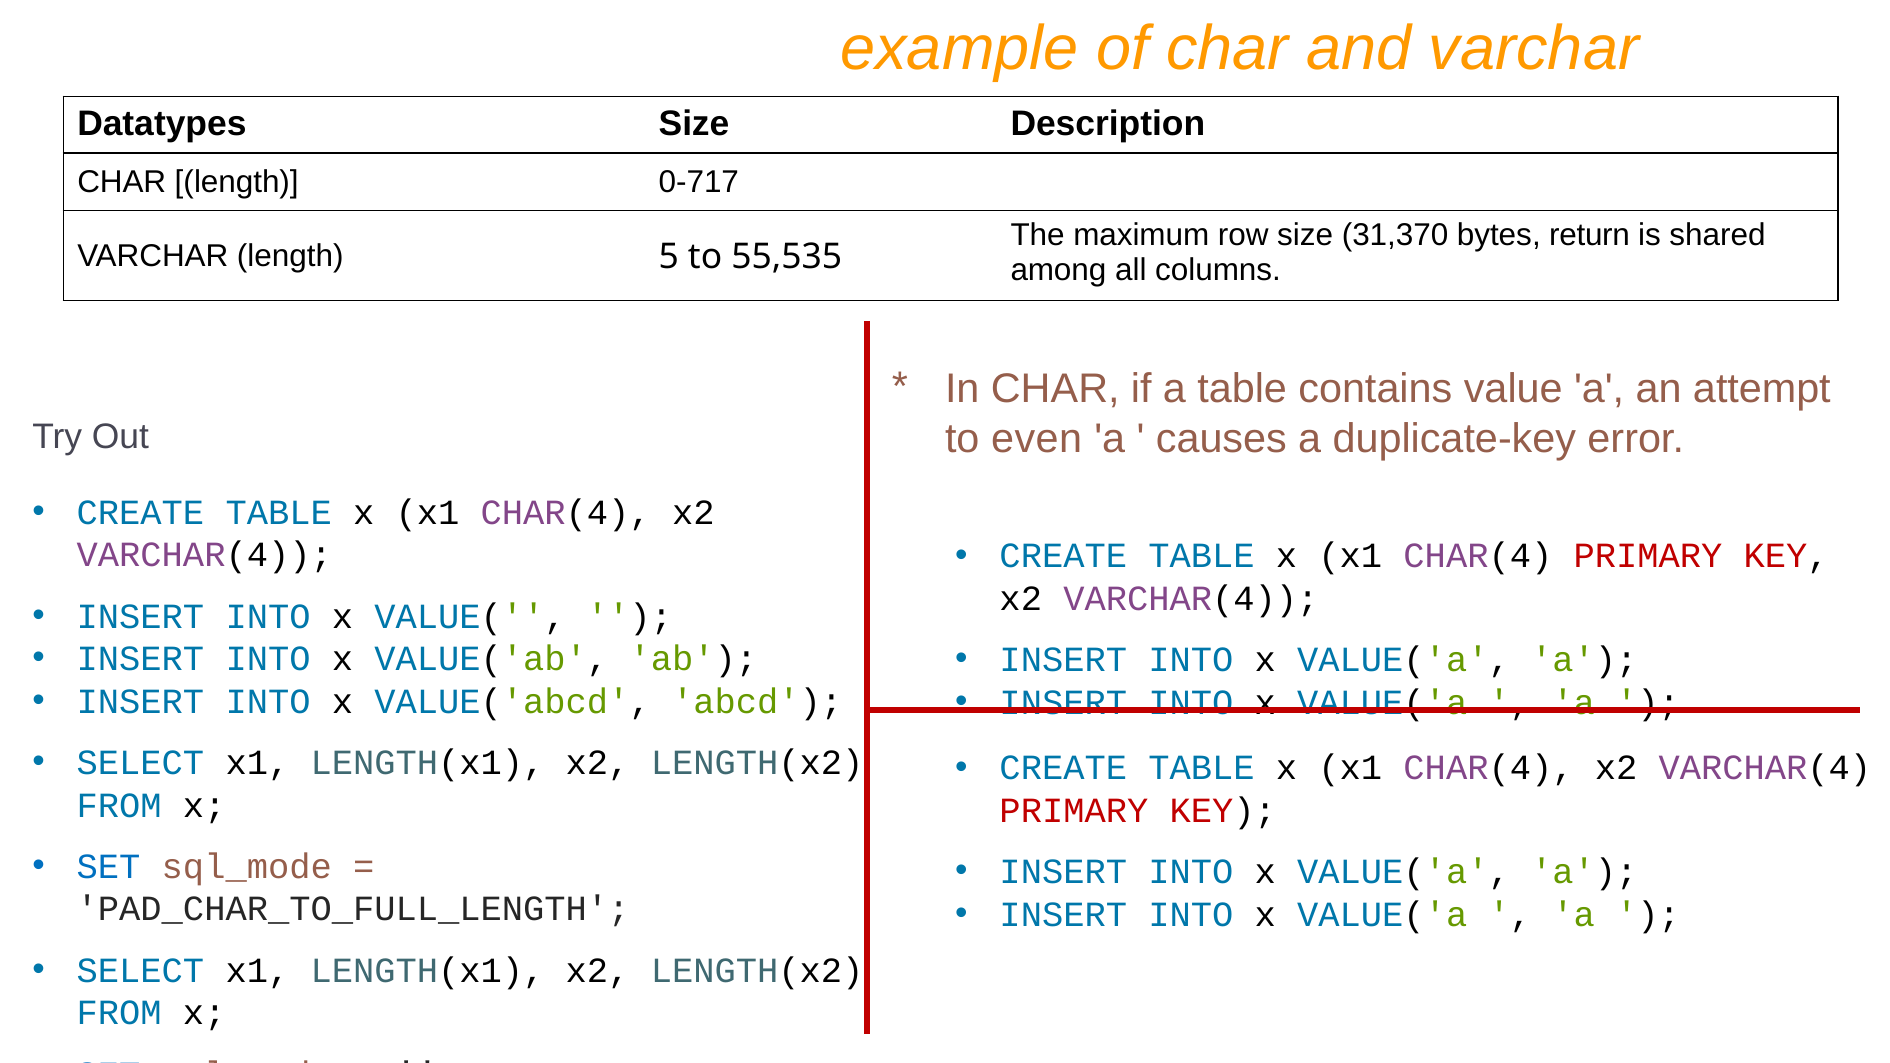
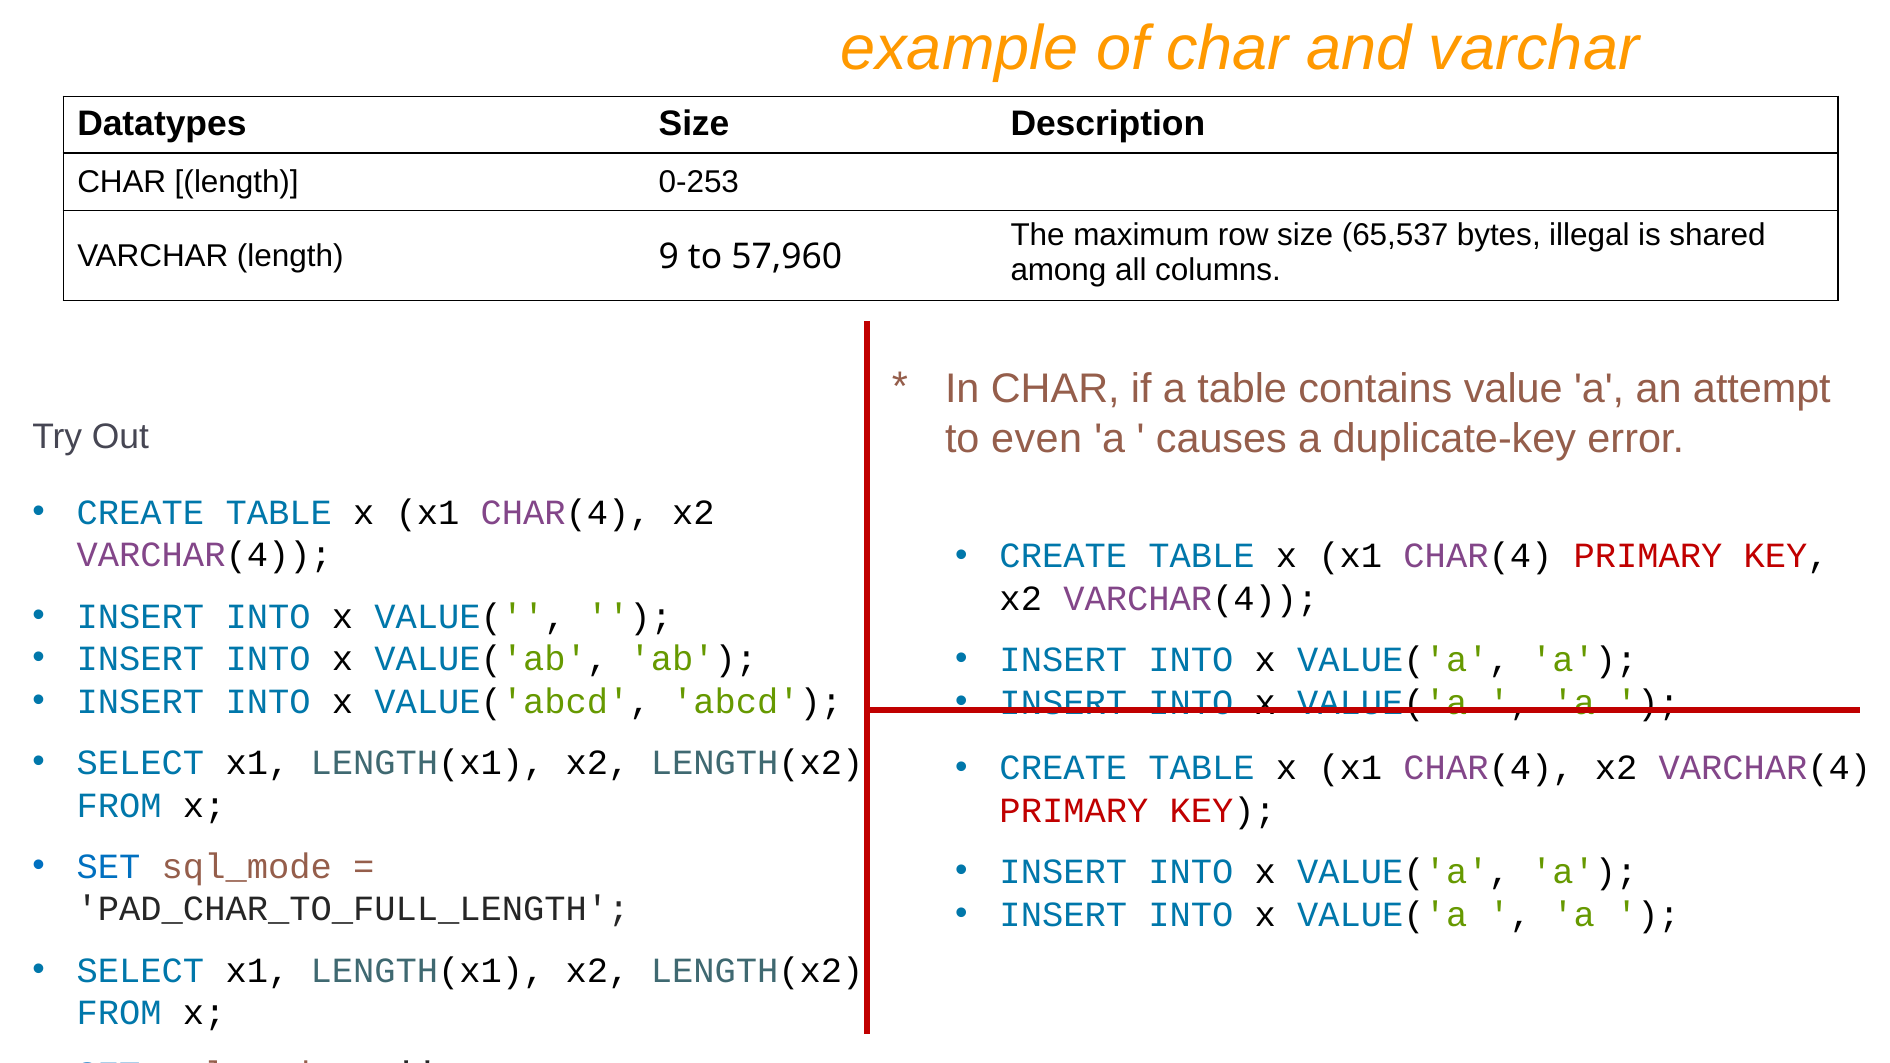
0-717: 0-717 -> 0-253 (699, 182)
31,370: 31,370 -> 65,537 (1395, 235)
return: return -> illegal (1589, 235)
5: 5 -> 9 (669, 257)
55,535: 55,535 -> 57,960 (787, 257)
